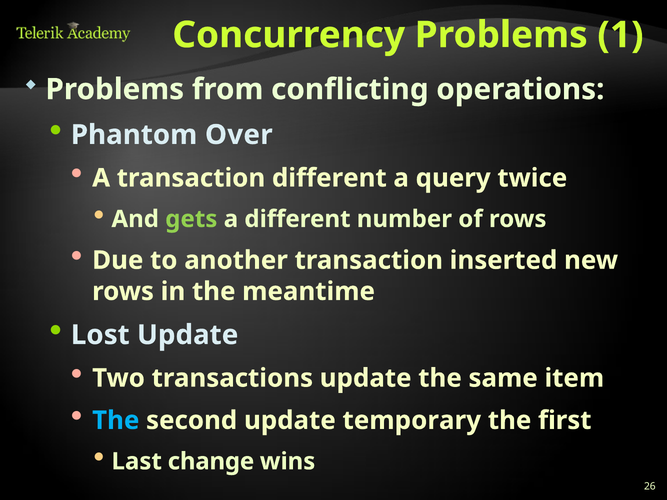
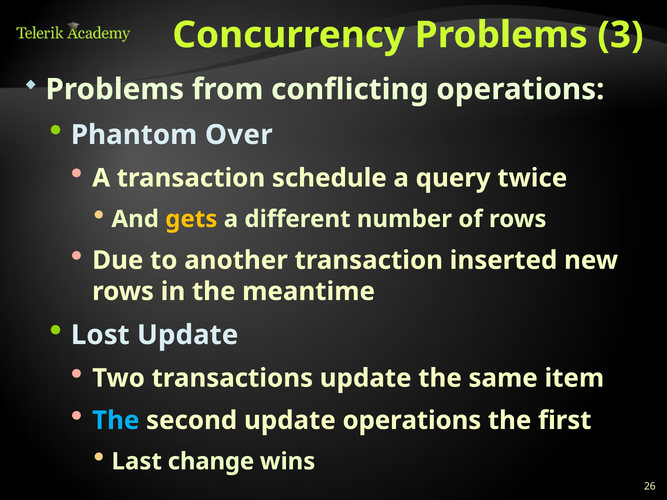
1: 1 -> 3 (620, 35)
transaction different: different -> schedule (329, 178)
gets colour: light green -> yellow (191, 219)
update temporary: temporary -> operations (412, 421)
